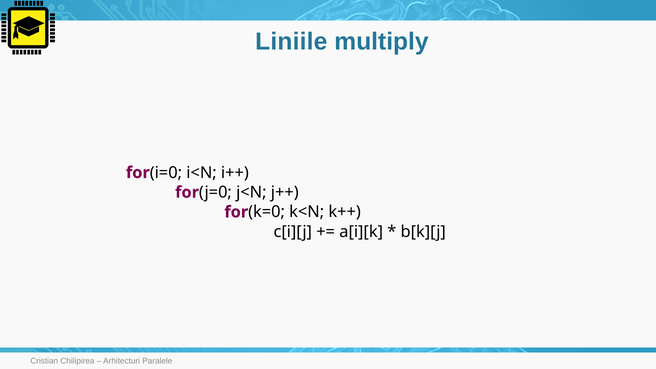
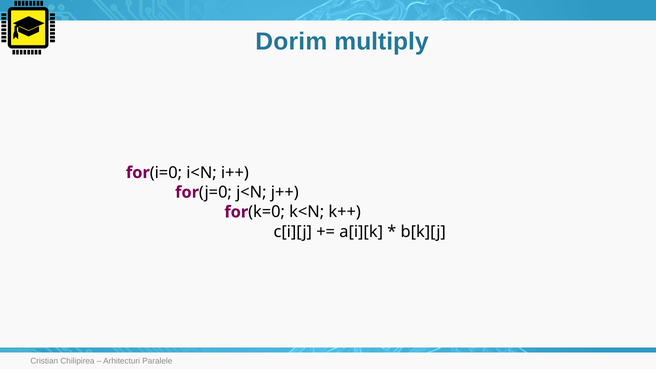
Liniile: Liniile -> Dorim (291, 42)
